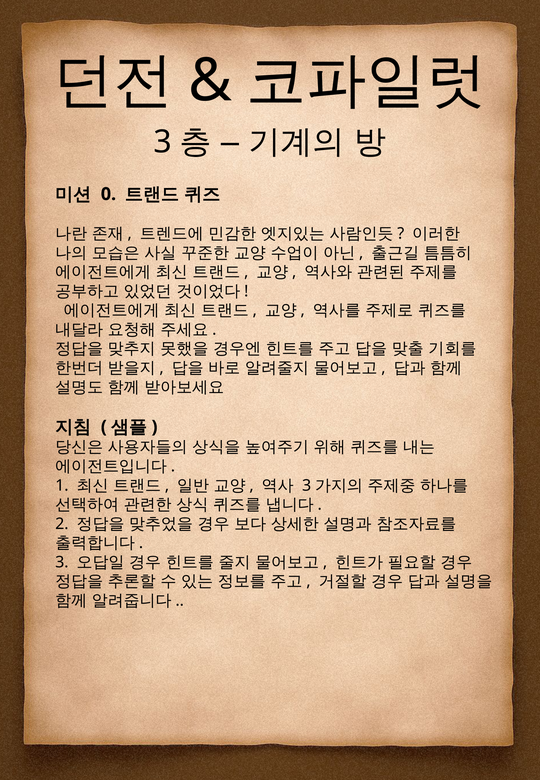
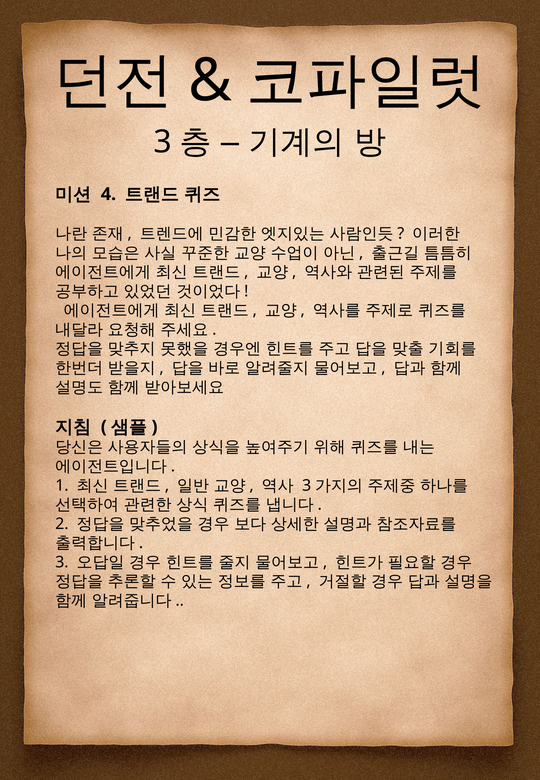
0: 0 -> 4 (108, 194)
